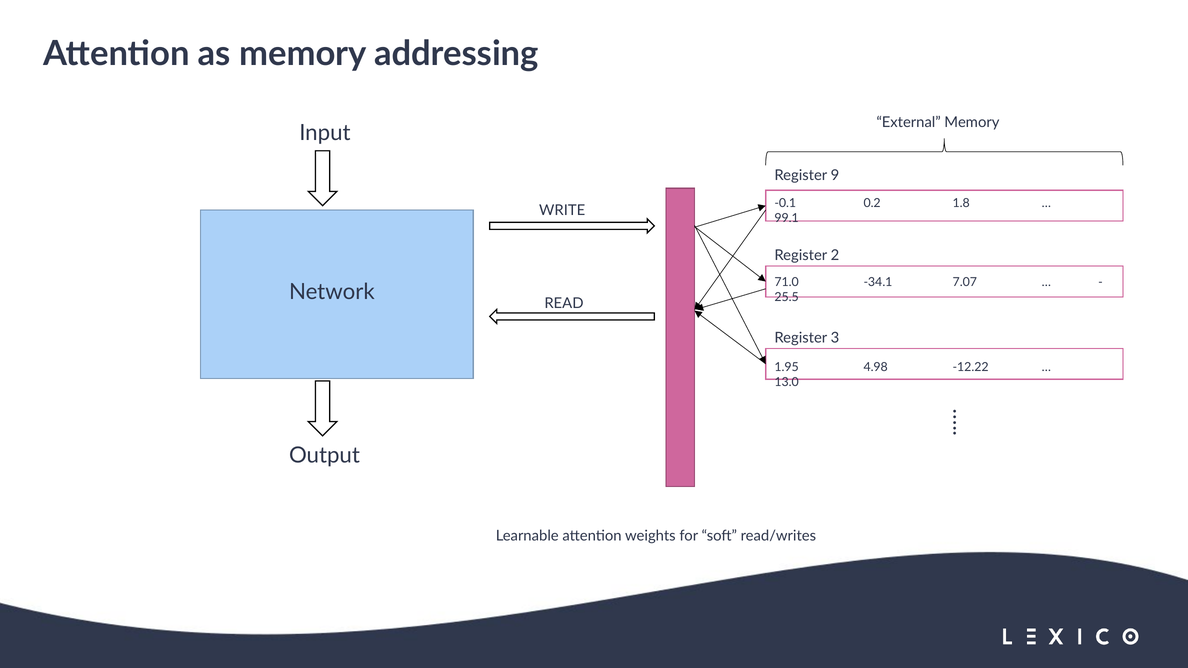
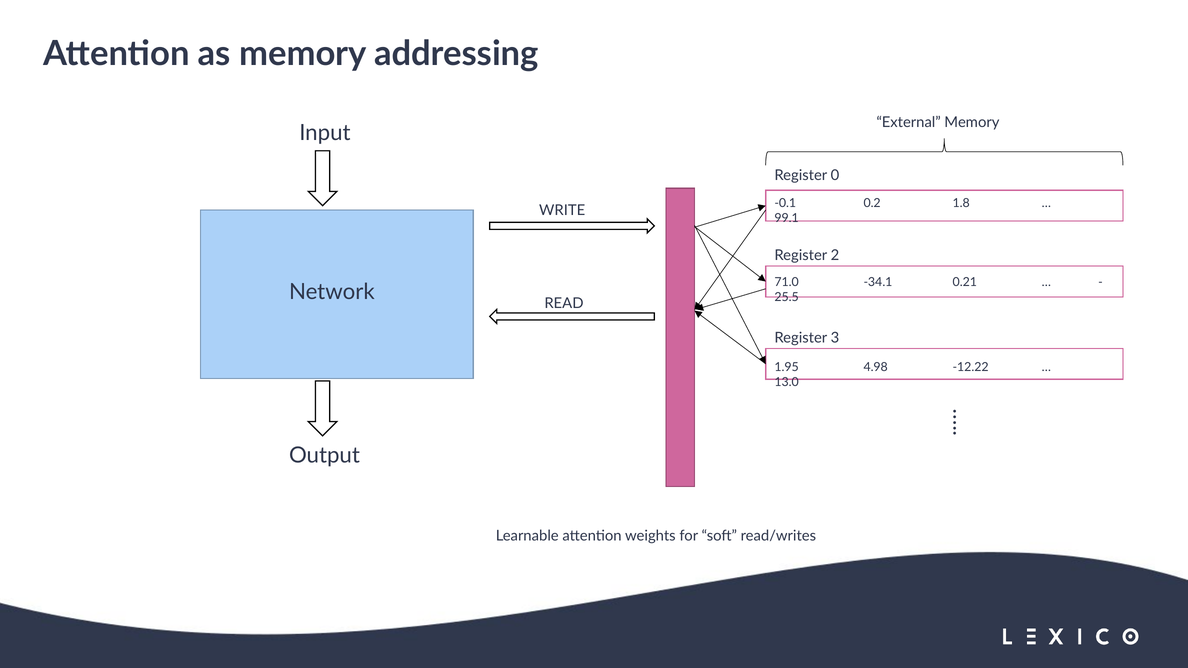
9: 9 -> 0 (835, 176)
7.07: 7.07 -> 0.21 (965, 282)
